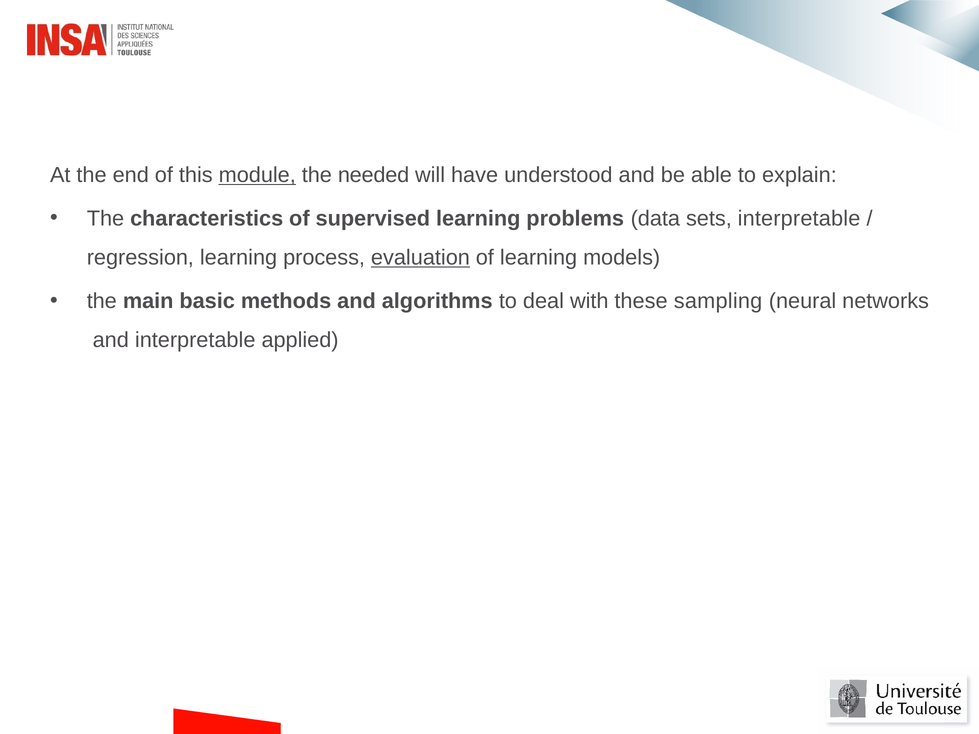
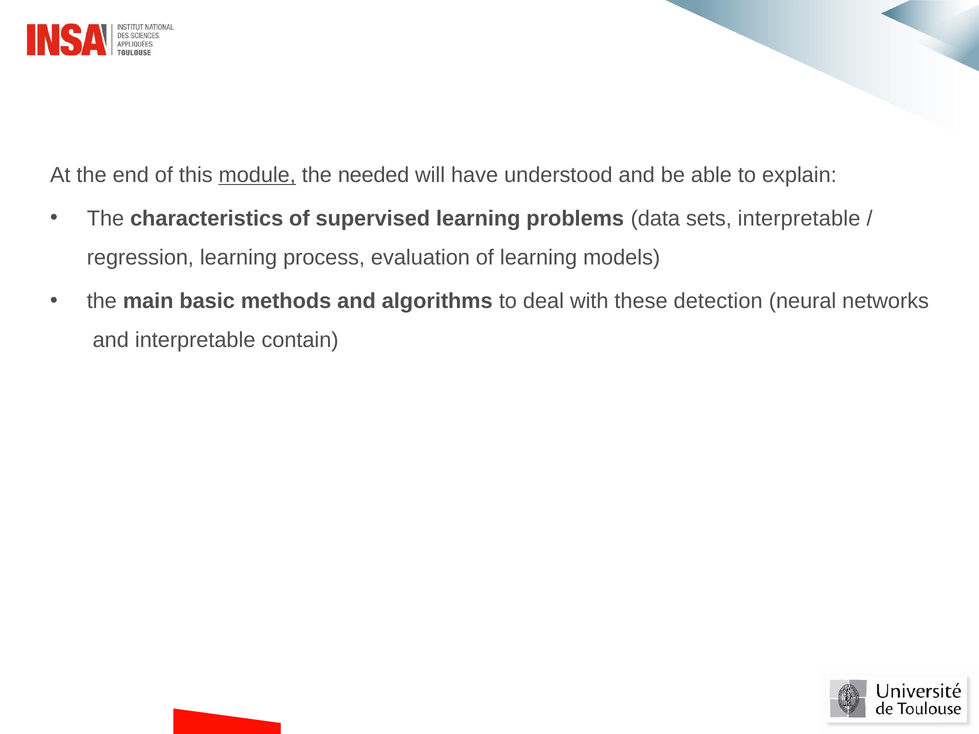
evaluation underline: present -> none (420, 258)
sampling: sampling -> detection (718, 301)
applied: applied -> contain (300, 340)
